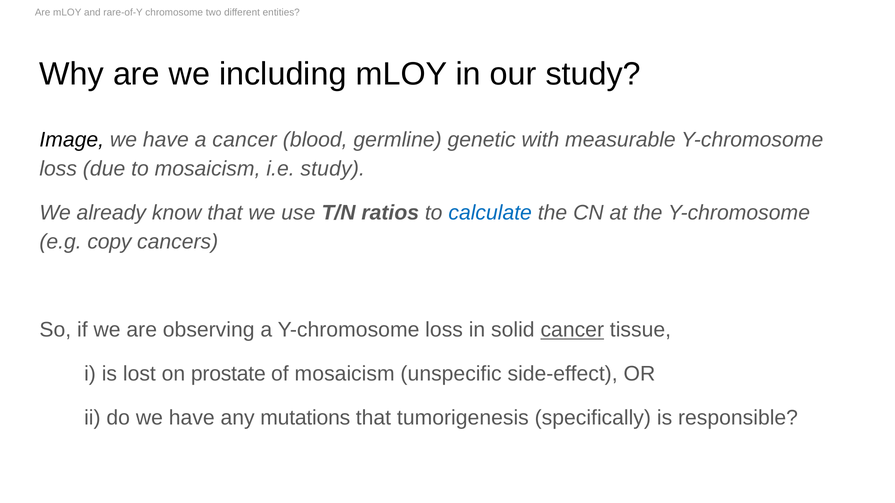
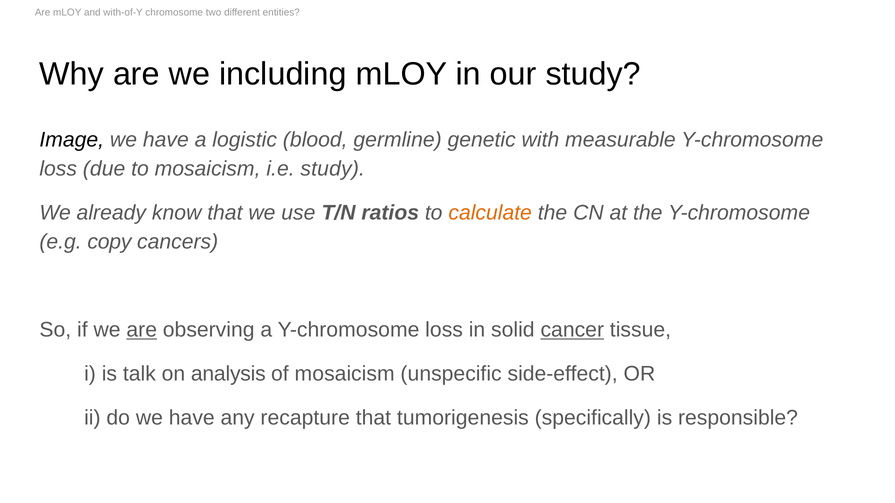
rare-of-Y: rare-of-Y -> with-of-Y (123, 13)
a cancer: cancer -> logistic (245, 140)
calculate colour: blue -> orange (490, 213)
are underline: none -> present (142, 330)
lost: lost -> talk (139, 374)
prostate: prostate -> analysis (228, 374)
mutations: mutations -> recapture (305, 418)
